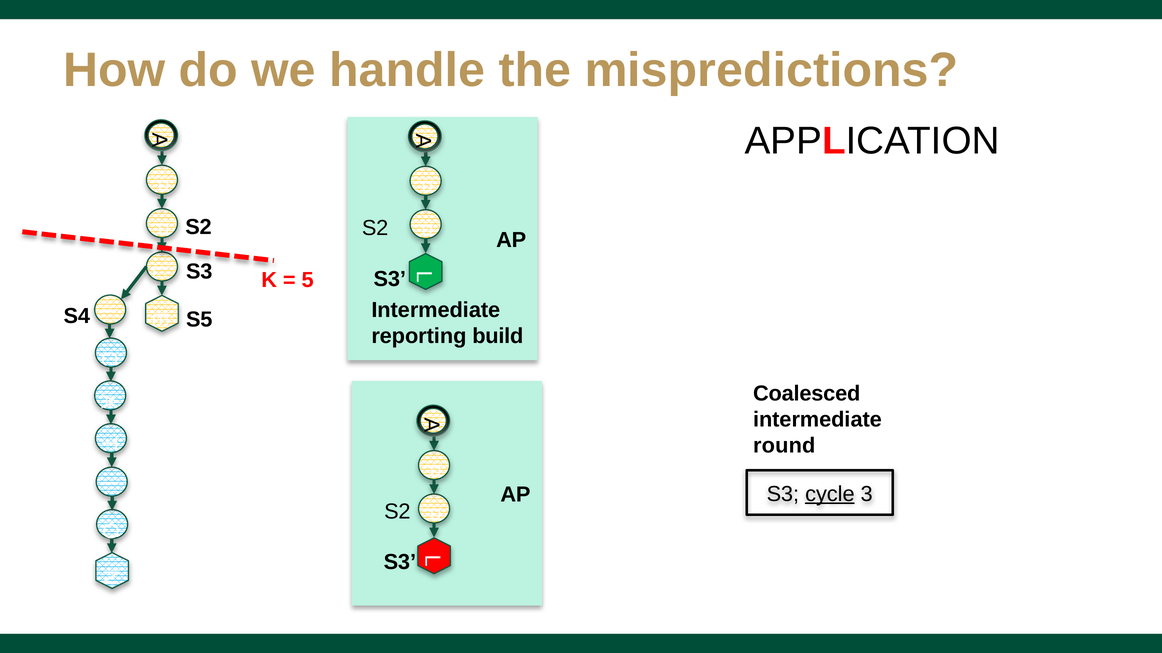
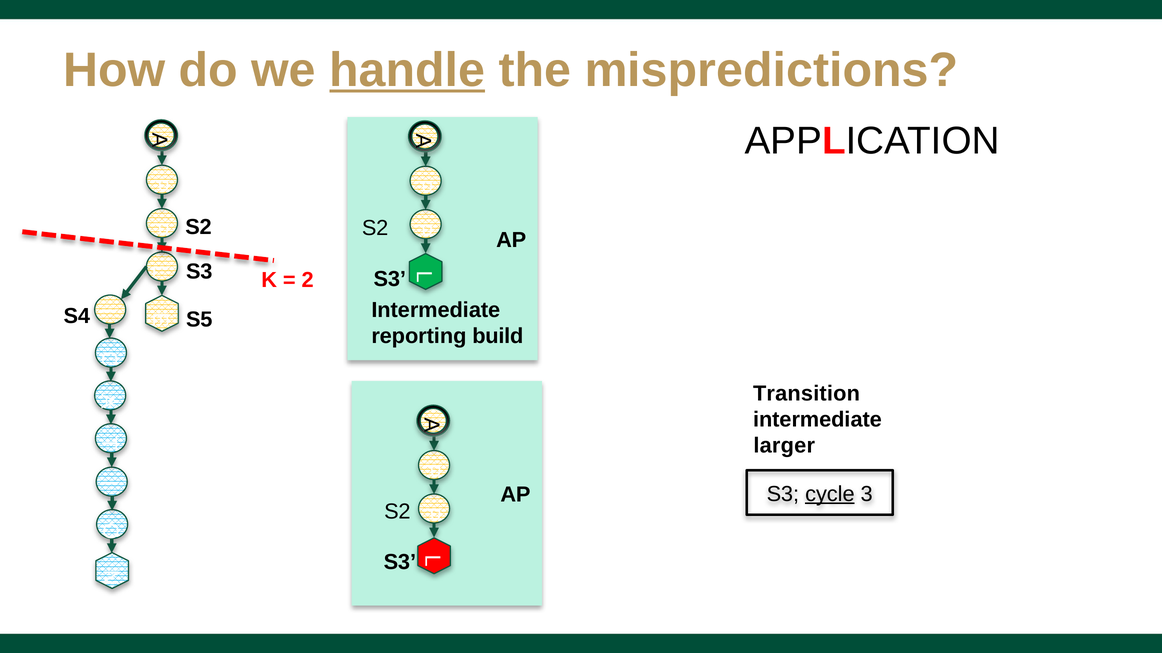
handle underline: none -> present (407, 70)
5: 5 -> 2 (308, 280)
Coalesced: Coalesced -> Transition (806, 394)
round: round -> larger (784, 446)
